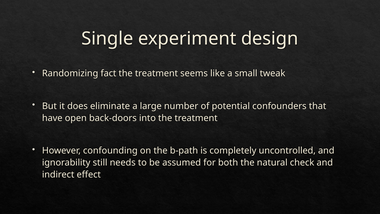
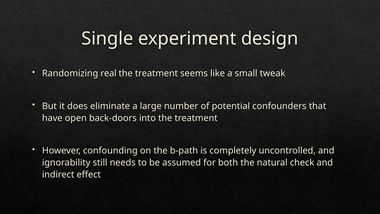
fact: fact -> real (108, 73)
